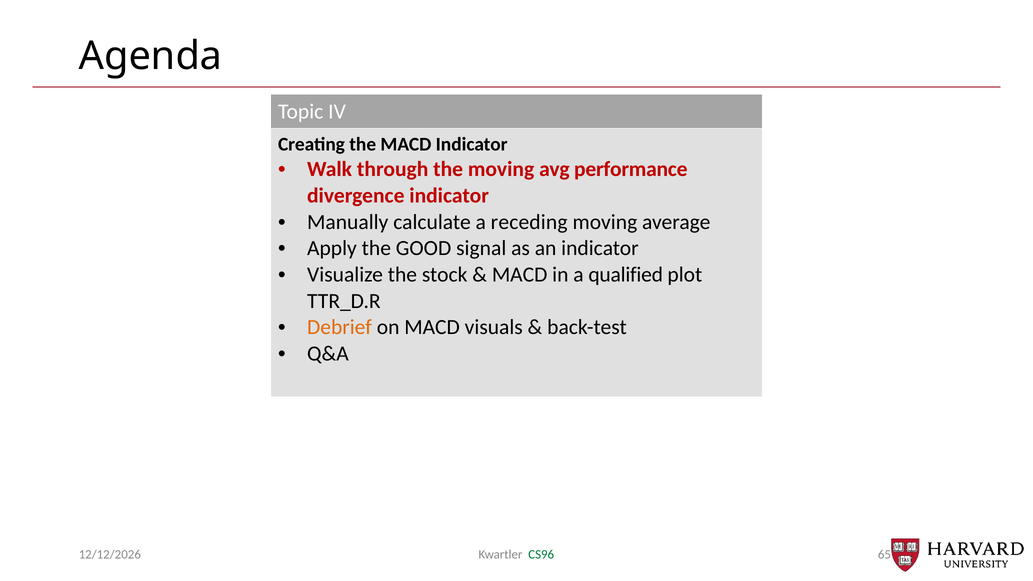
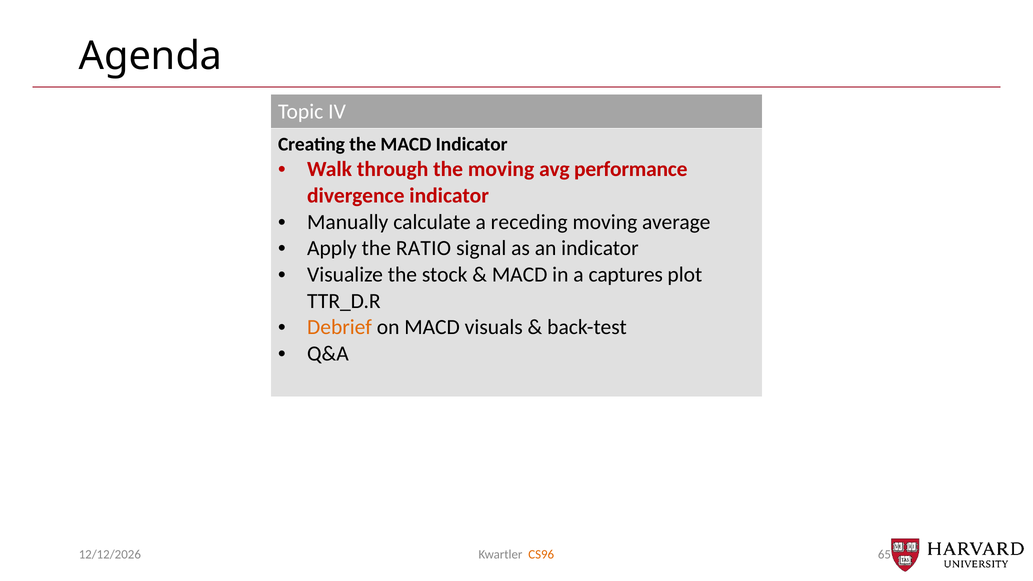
GOOD: GOOD -> RATIO (423, 248)
qualified: qualified -> captures (626, 275)
CS96 colour: green -> orange (541, 555)
